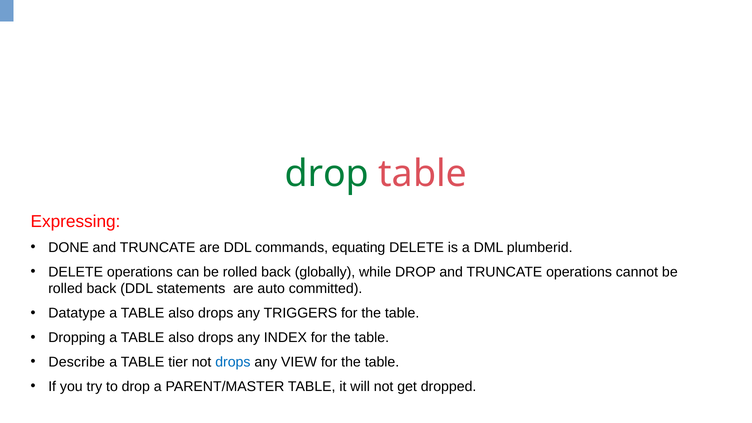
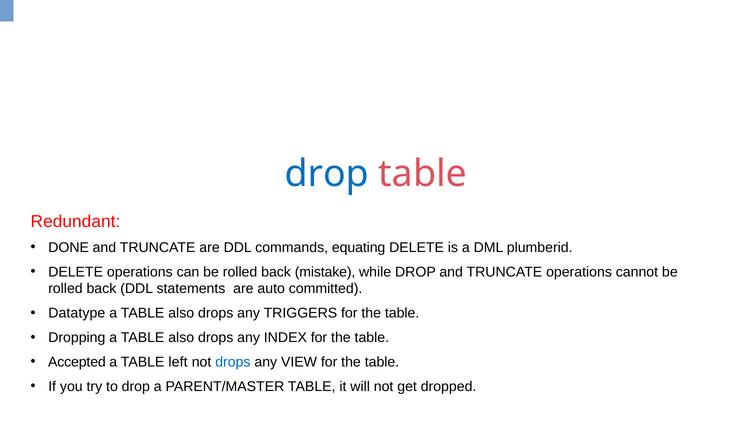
drop colour: green -> blue (327, 174)
Expressing: Expressing -> Redundant (75, 221)
globally: globally -> mistake (325, 272)
Describe: Describe -> Accepted (77, 362)
tier: tier -> left (178, 362)
